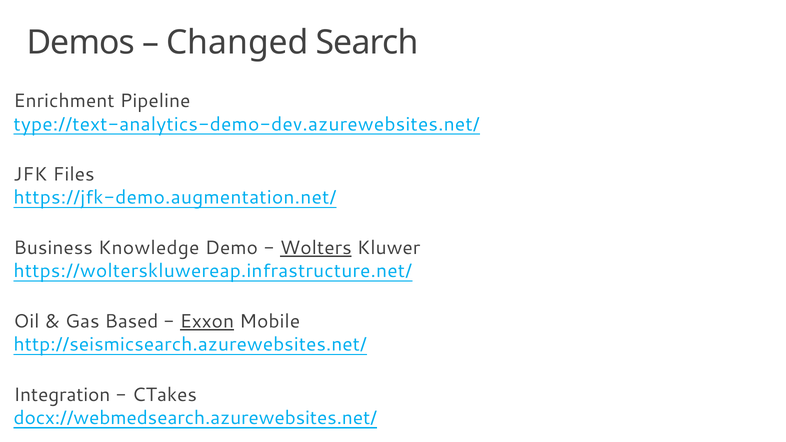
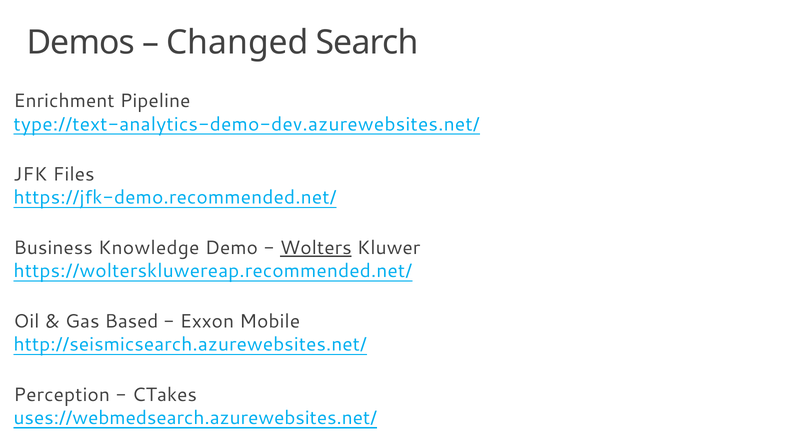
https://jfk-demo.augmentation.net/: https://jfk-demo.augmentation.net/ -> https://jfk-demo.recommended.net/ (175, 198)
https://wolterskluwereap.infrastructure.net/: https://wolterskluwereap.infrastructure.net/ -> https://wolterskluwereap.recommended.net/ (213, 271)
Exxon underline: present -> none (207, 322)
Integration: Integration -> Perception (62, 395)
docx://webmedsearch.azurewebsites.net/: docx://webmedsearch.azurewebsites.net/ -> uses://webmedsearch.azurewebsites.net/ (195, 418)
